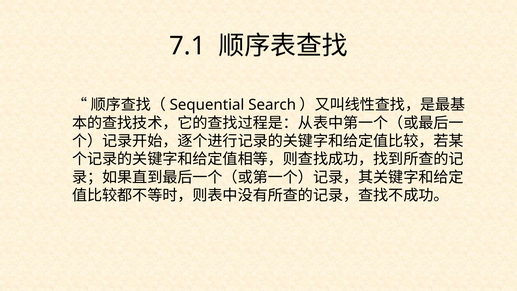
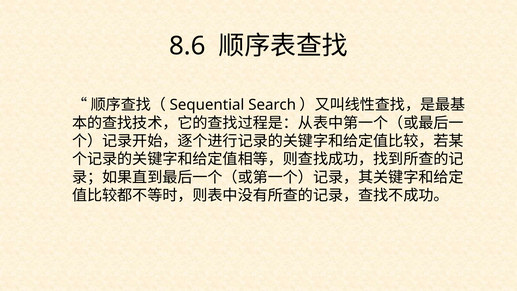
7.1: 7.1 -> 8.6 (187, 46)
